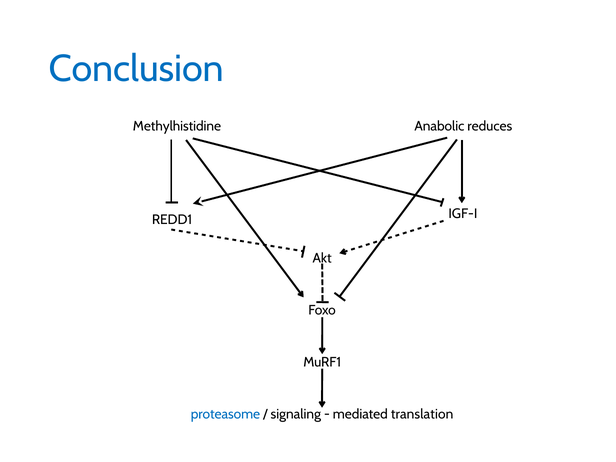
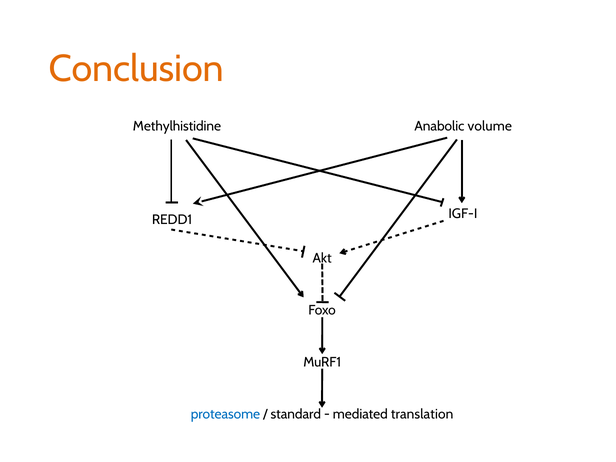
Conclusion colour: blue -> orange (136, 69)
reduces: reduces -> volume (490, 126)
signaling: signaling -> standard (296, 414)
